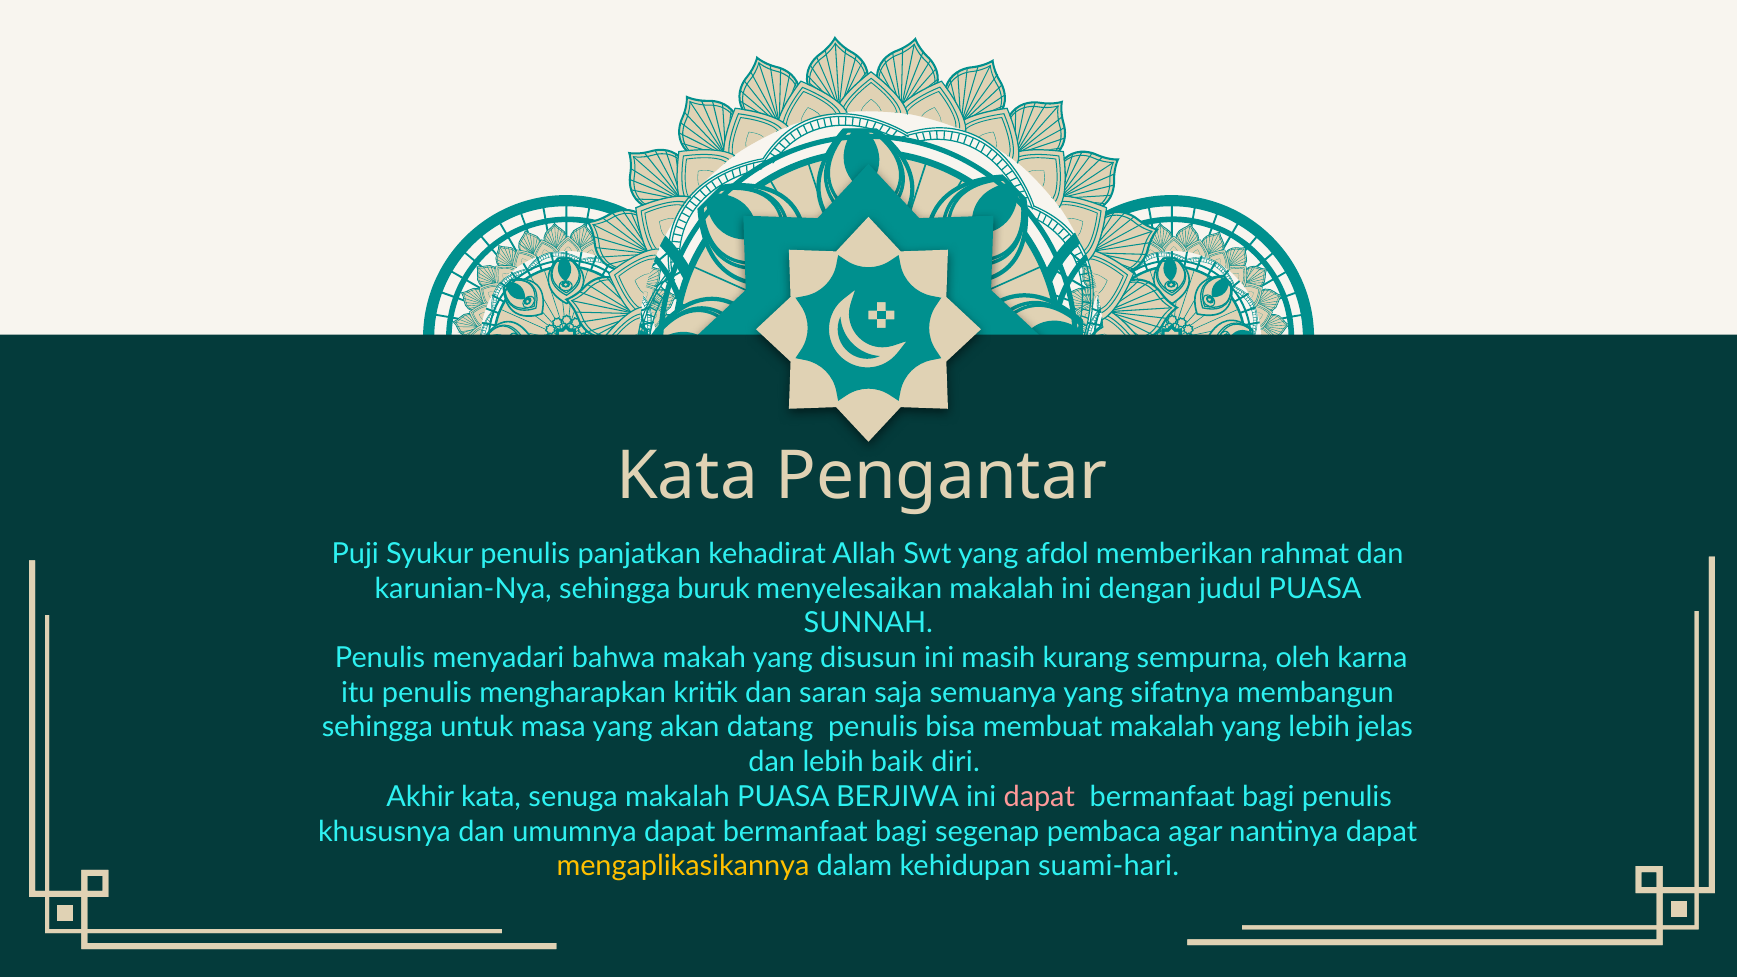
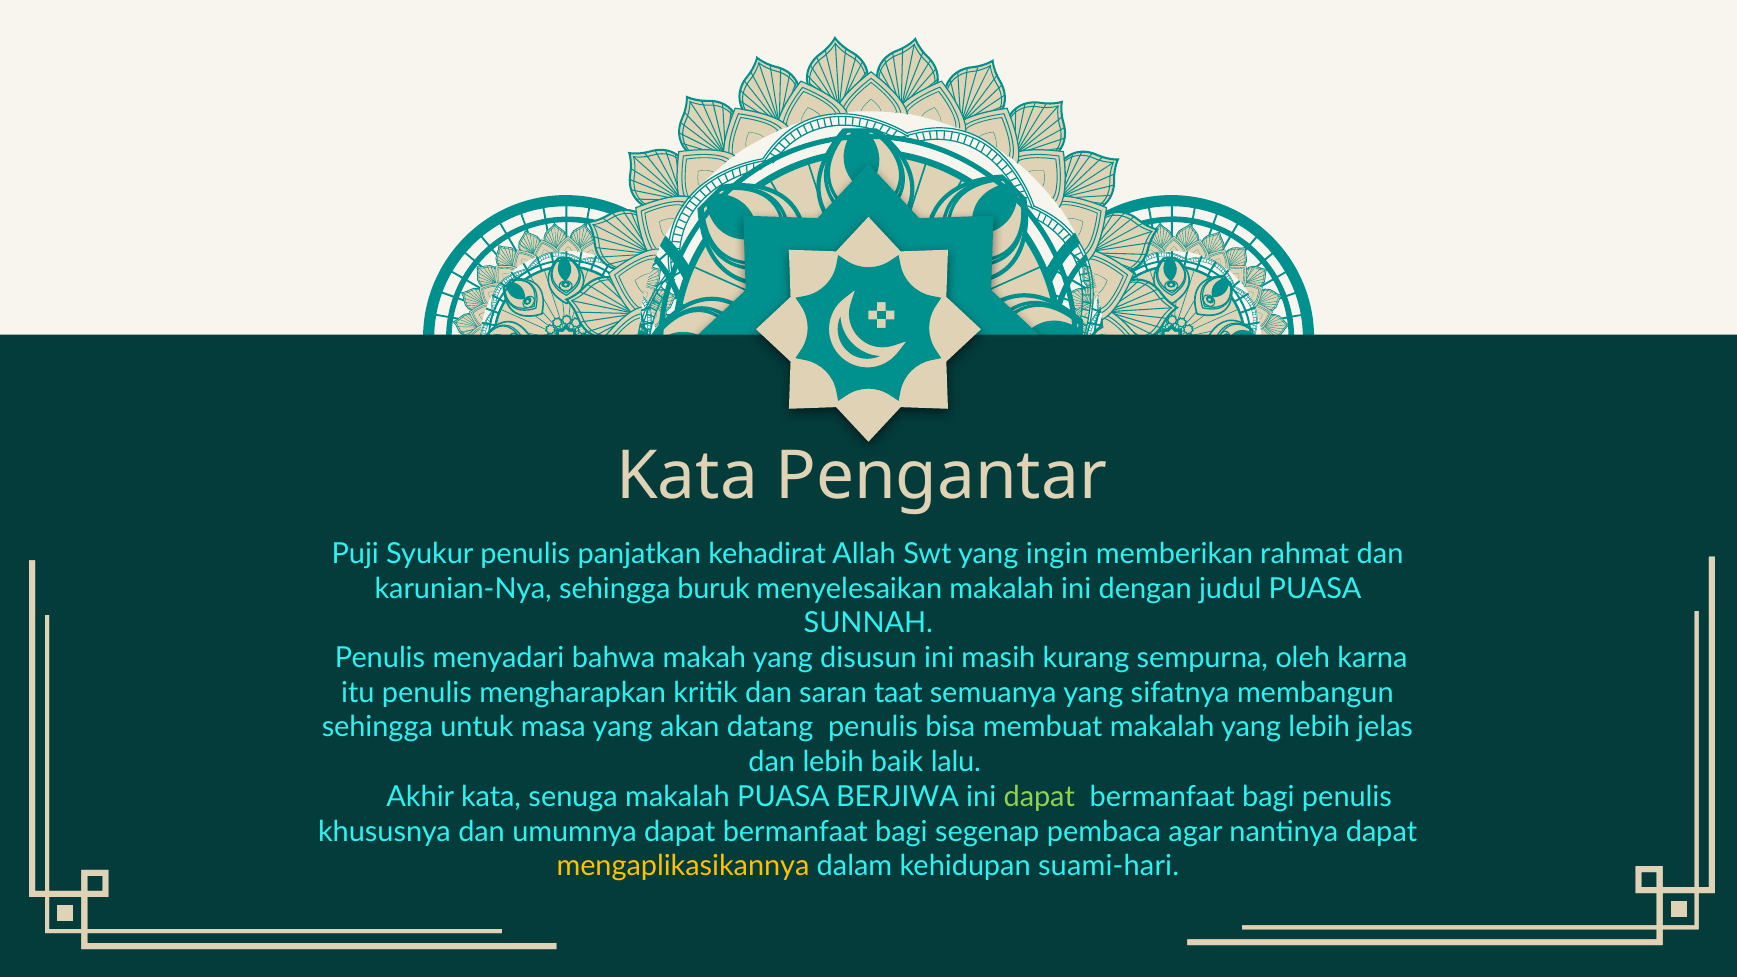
afdol: afdol -> ingin (1057, 554)
saja: saja -> taat (898, 693)
diri: diri -> lalu (956, 762)
dapat colour: pink -> light green (1039, 797)
